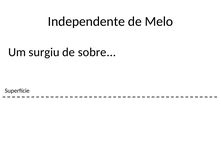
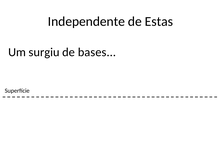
Melo: Melo -> Estas (159, 21)
sobre: sobre -> bases (97, 52)
